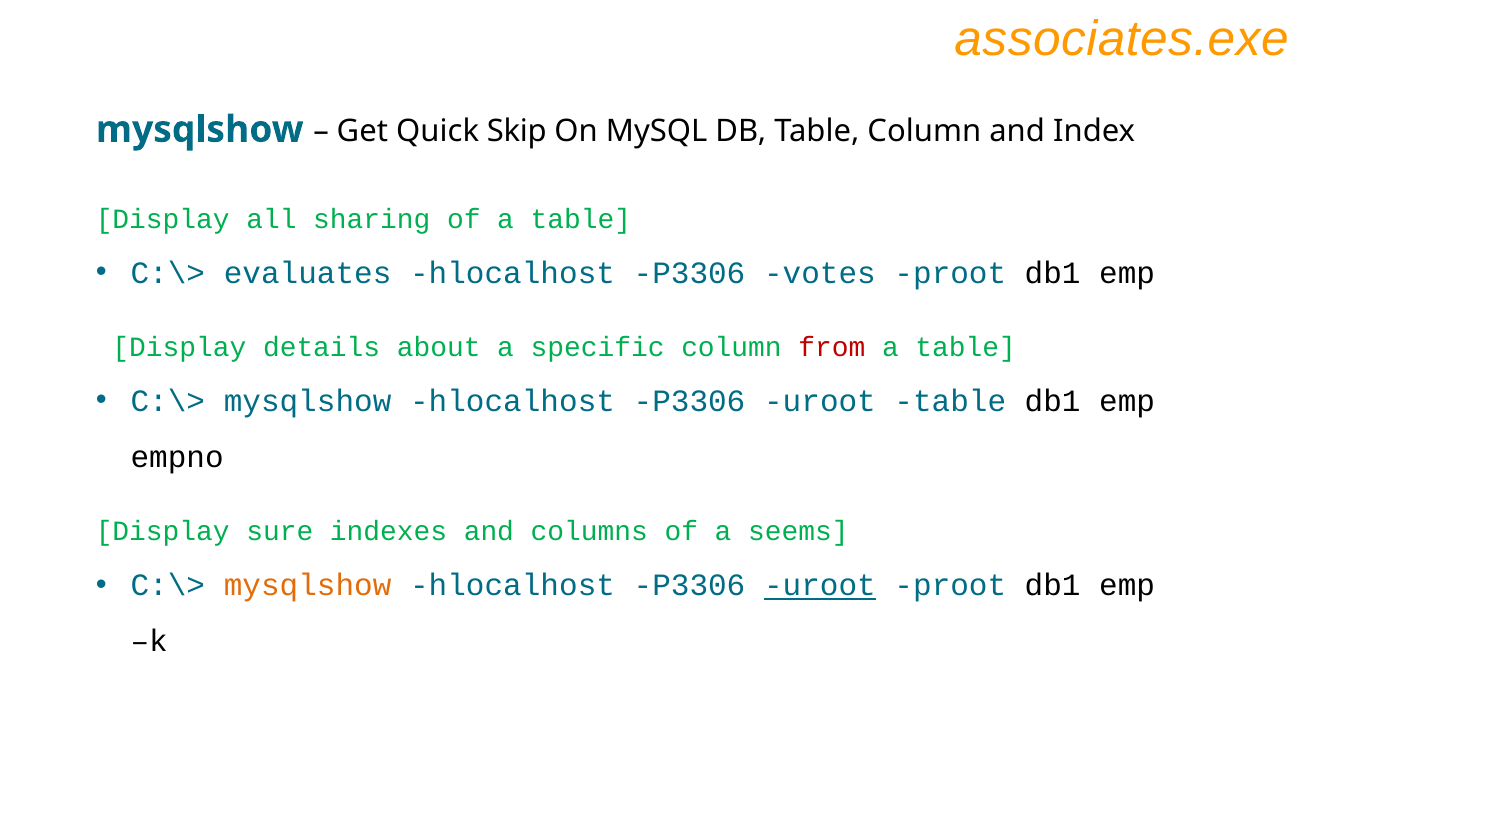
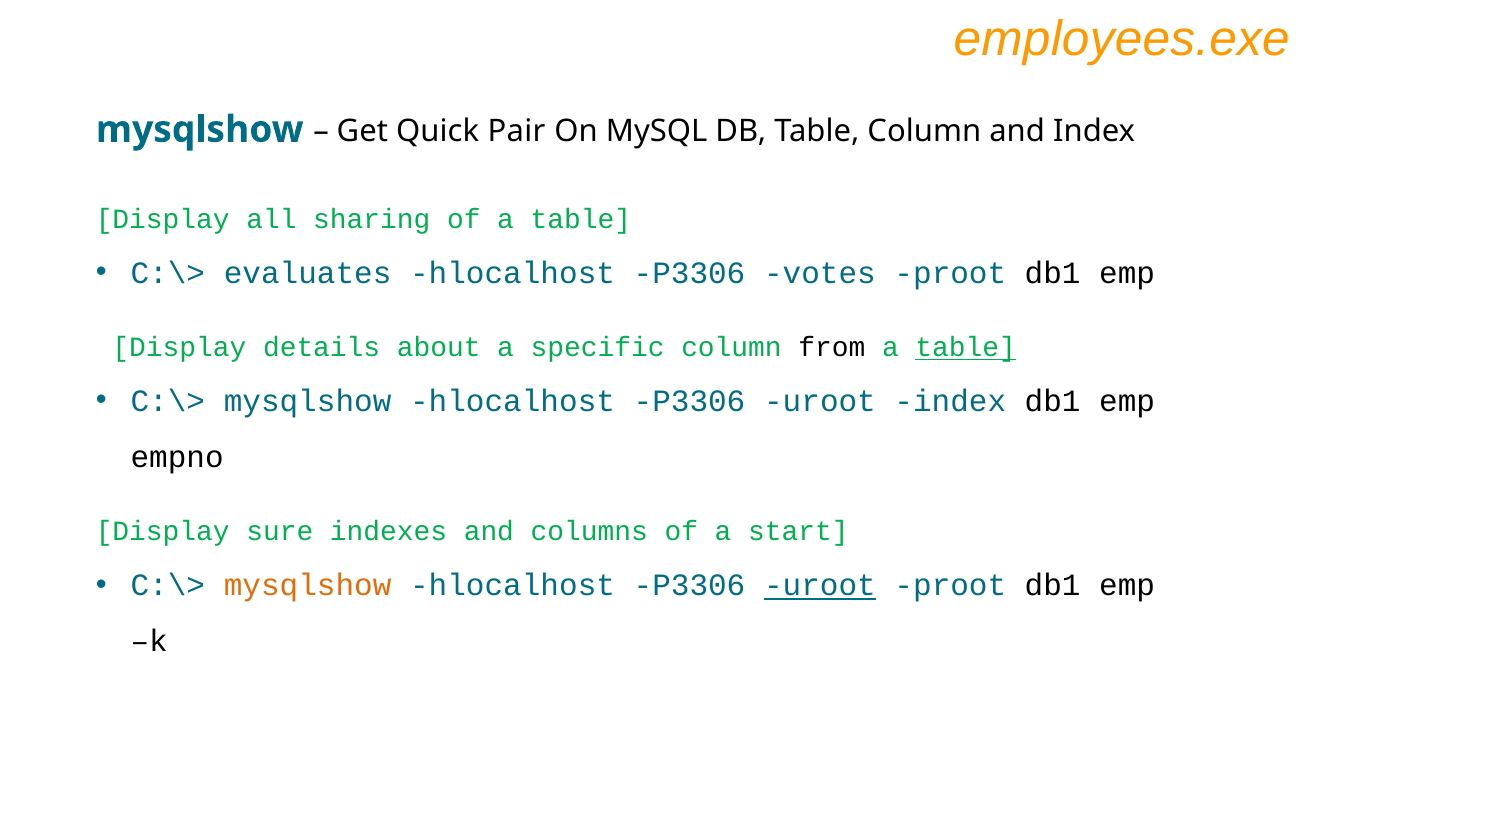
associates.exe: associates.exe -> employees.exe (1122, 39)
Skip: Skip -> Pair (517, 131)
from colour: red -> black (832, 347)
table underline: none -> present (966, 347)
uroot table: table -> index (950, 401)
seems: seems -> start (798, 531)
